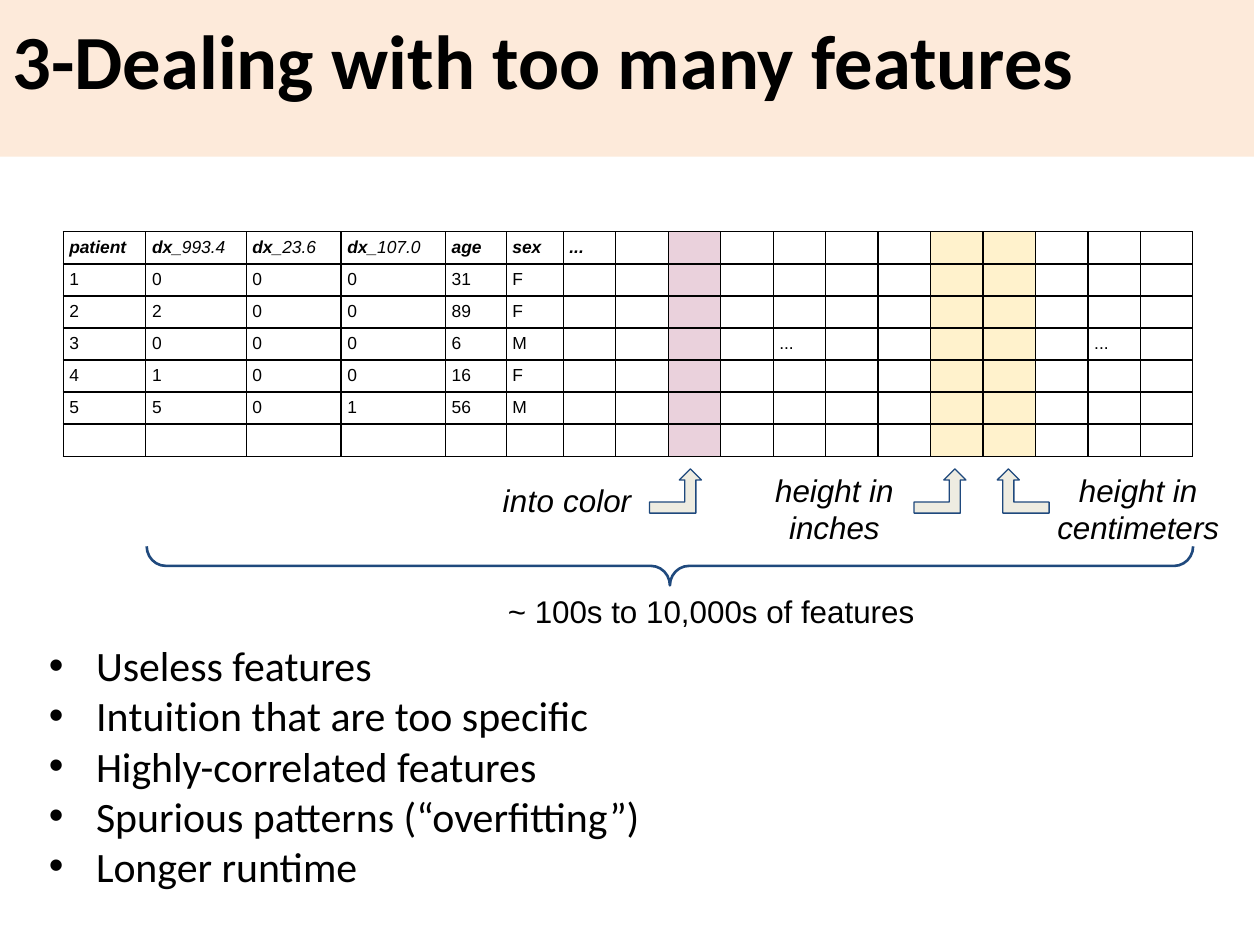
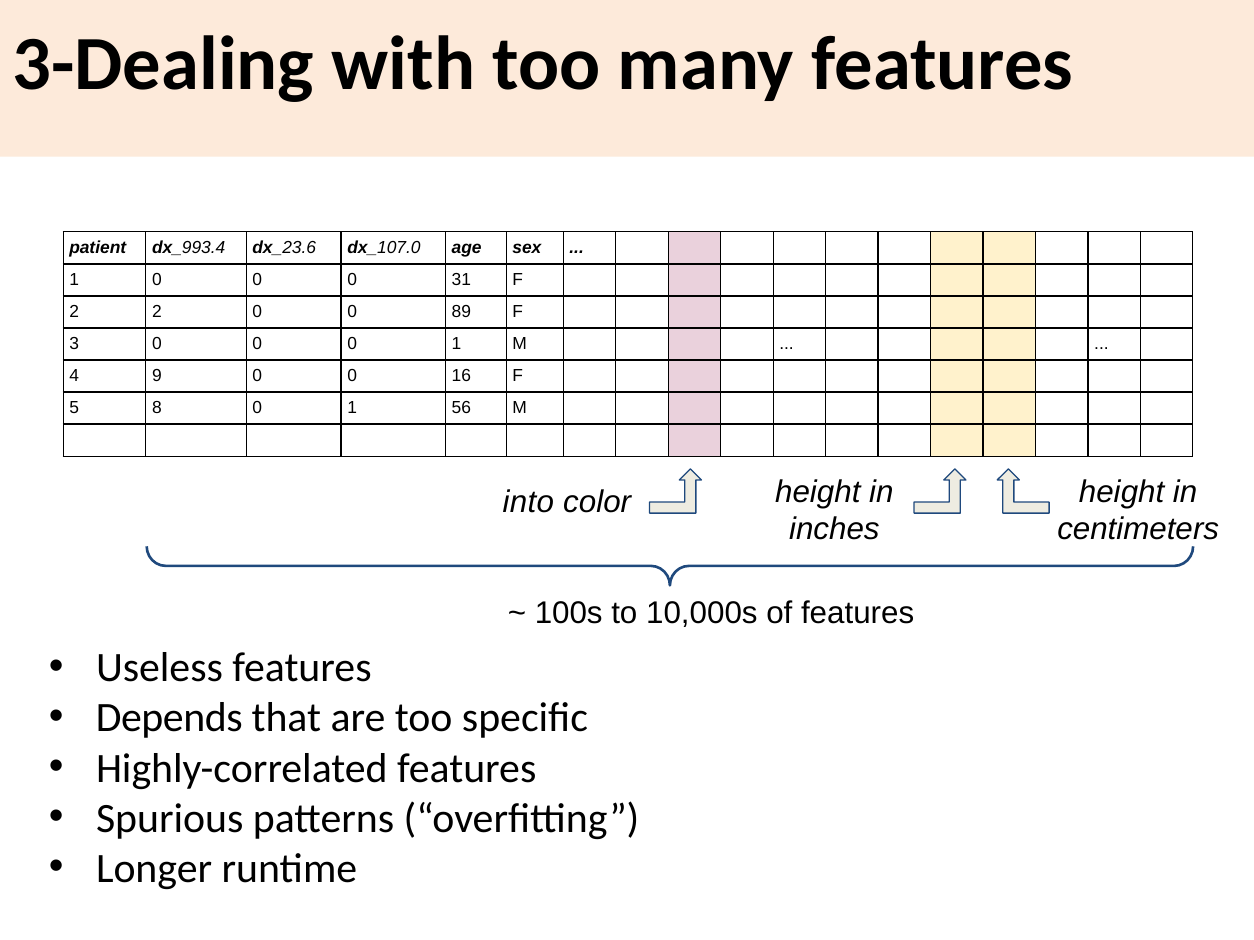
0 0 6: 6 -> 1 (457, 344)
4 1: 1 -> 9 (157, 376)
5 5: 5 -> 8 (157, 408)
Intuition: Intuition -> Depends (169, 718)
